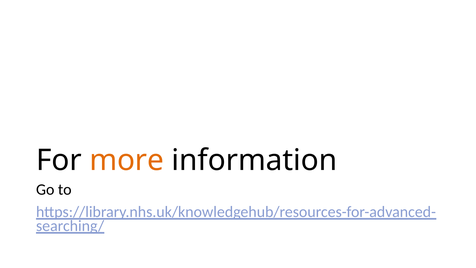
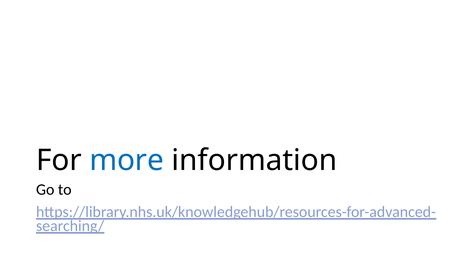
more colour: orange -> blue (127, 160)
